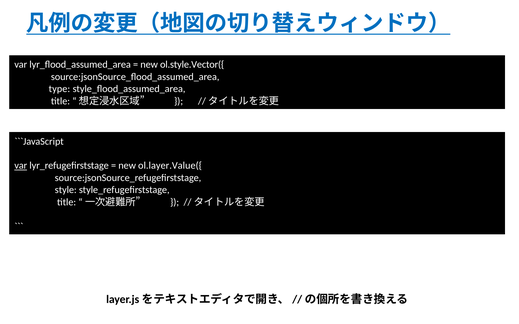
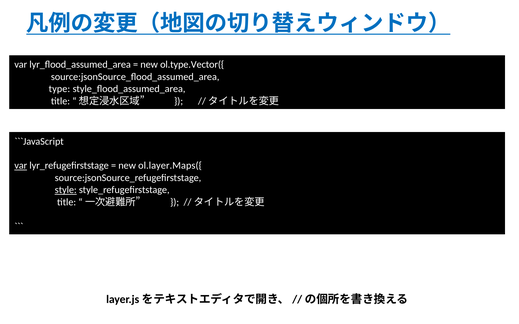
ol.style.Vector({: ol.style.Vector({ -> ol.type.Vector({ (192, 65)
ol.layer.Value({: ol.layer.Value({ -> ol.layer.Maps({ (170, 166)
style underline: none -> present (66, 190)
